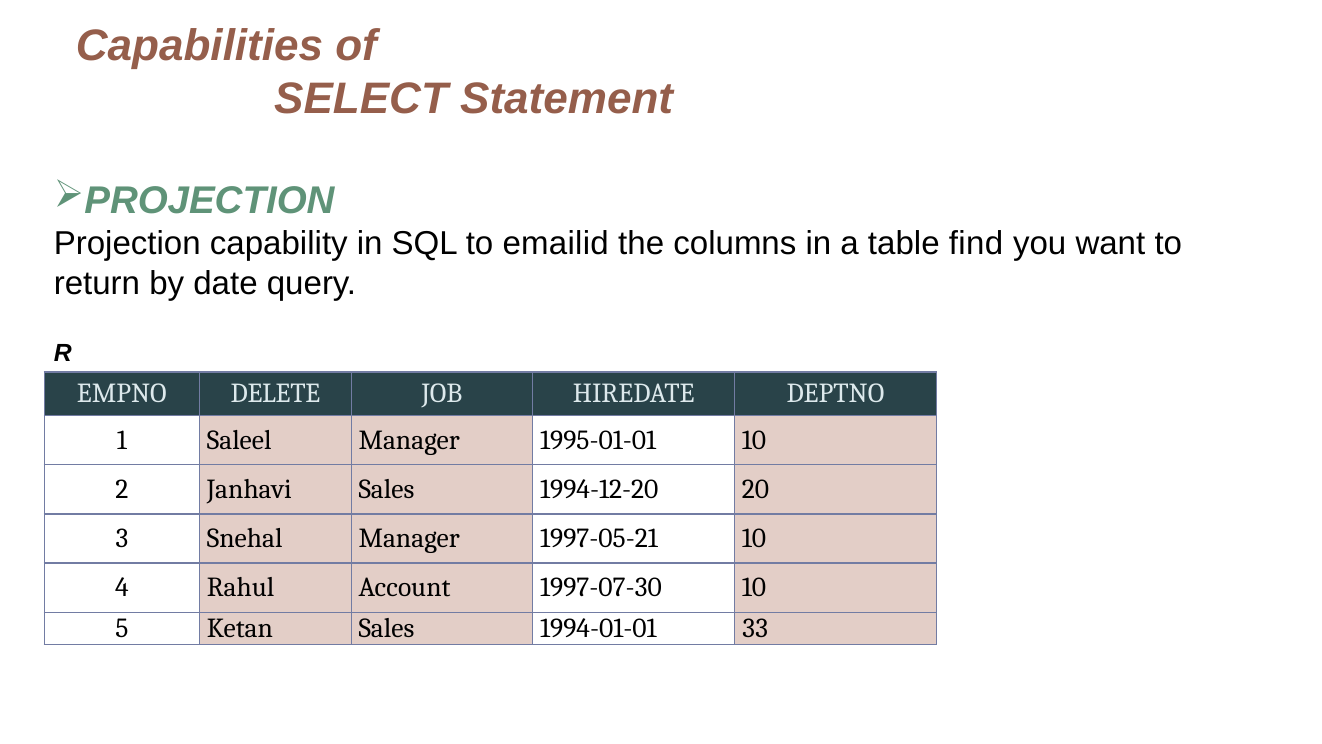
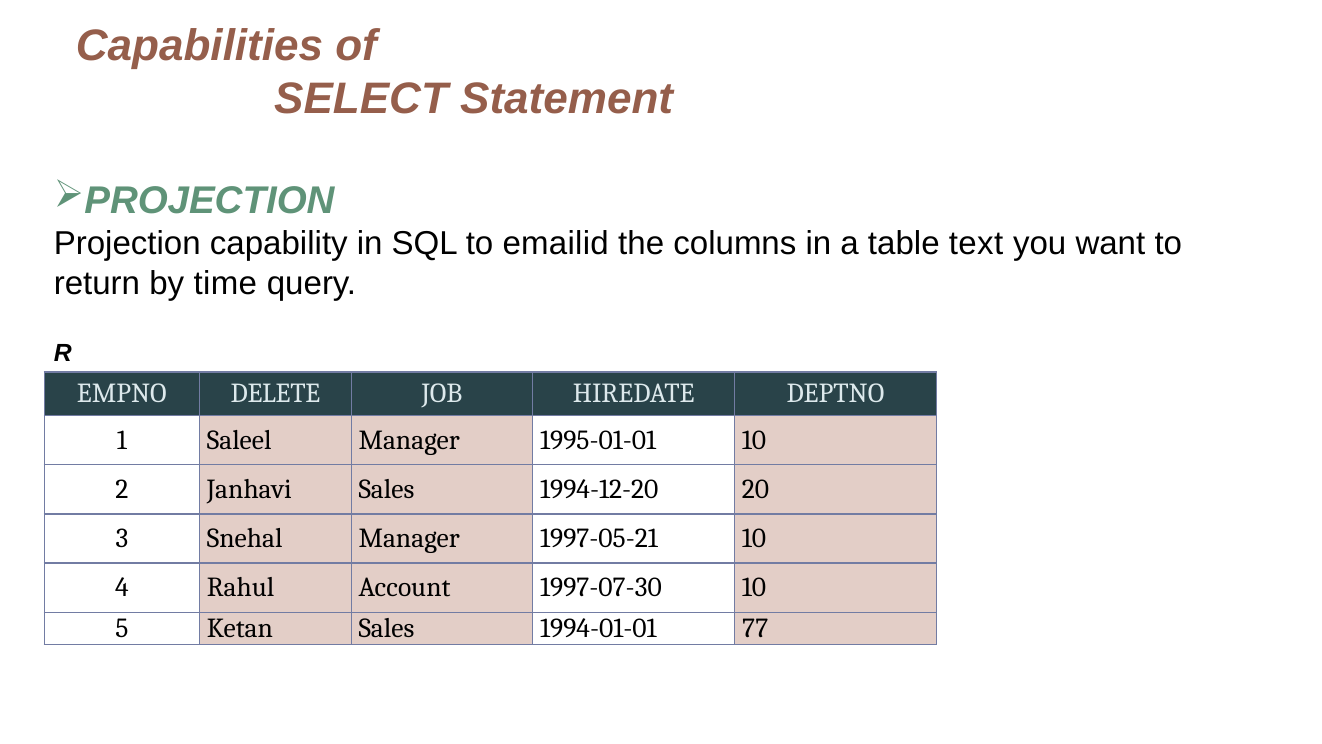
find: find -> text (976, 244)
date: date -> time (225, 283)
33: 33 -> 77 (755, 628)
